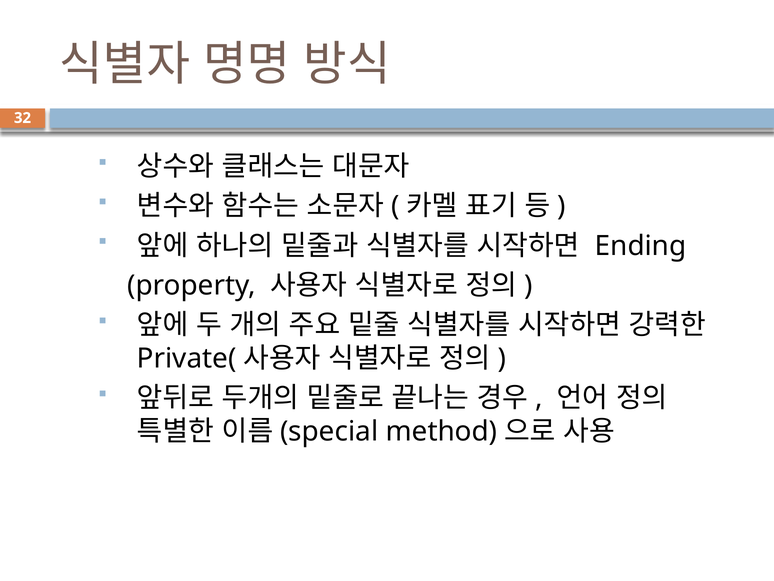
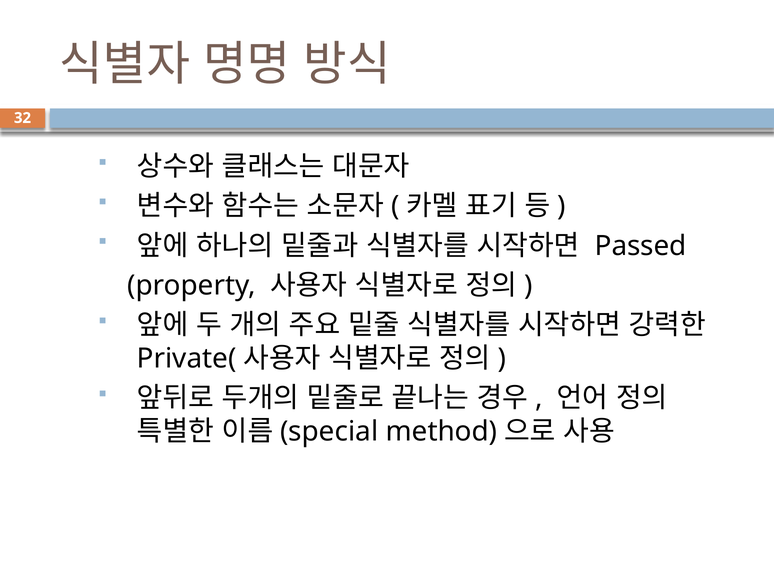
Ending: Ending -> Passed (641, 246)
